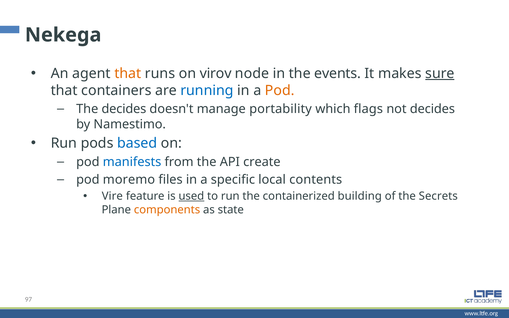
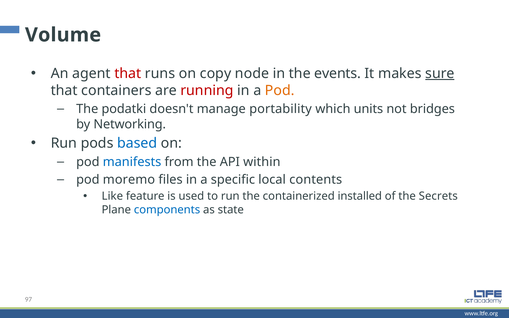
Nekega: Nekega -> Volume (63, 35)
that colour: orange -> red (128, 74)
virov: virov -> copy (216, 74)
running colour: blue -> red (207, 90)
The decides: decides -> podatki (124, 109)
flags: flags -> units (368, 109)
not decides: decides -> bridges (432, 109)
Namestimo: Namestimo -> Networking (130, 124)
create: create -> within (262, 162)
Vire: Vire -> Like (112, 196)
used underline: present -> none (191, 196)
building: building -> installed (360, 196)
components colour: orange -> blue (167, 210)
